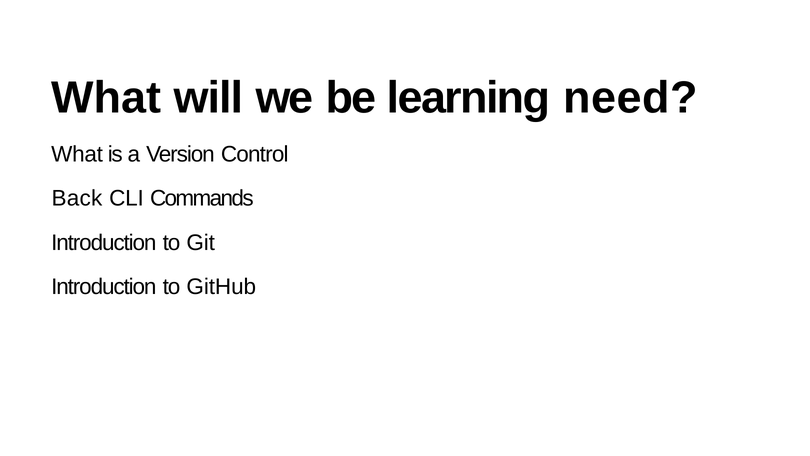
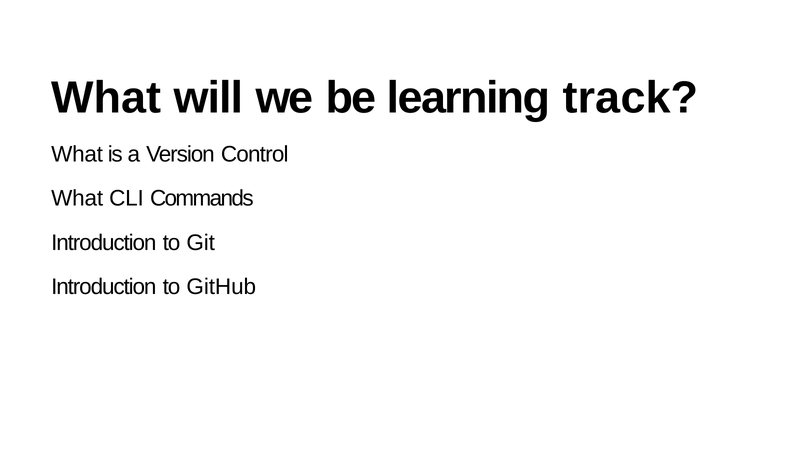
need: need -> track (631, 98)
Back: Back -> What (77, 198)
